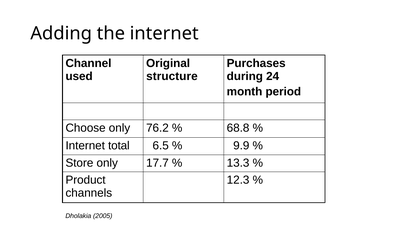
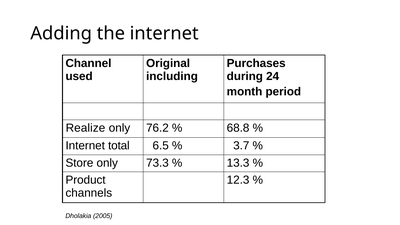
structure: structure -> including (172, 76)
Choose: Choose -> Realize (86, 128)
9.9: 9.9 -> 3.7 (241, 146)
17.7: 17.7 -> 73.3 (157, 163)
